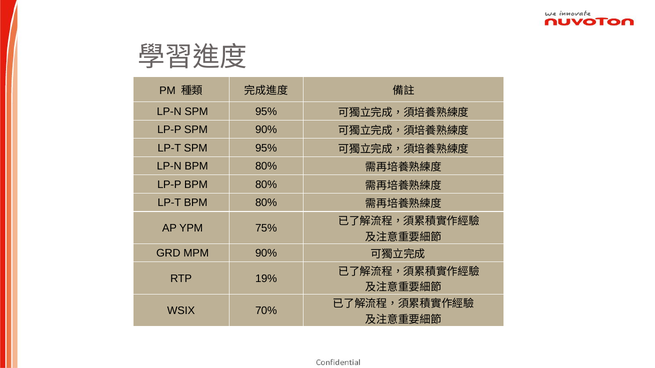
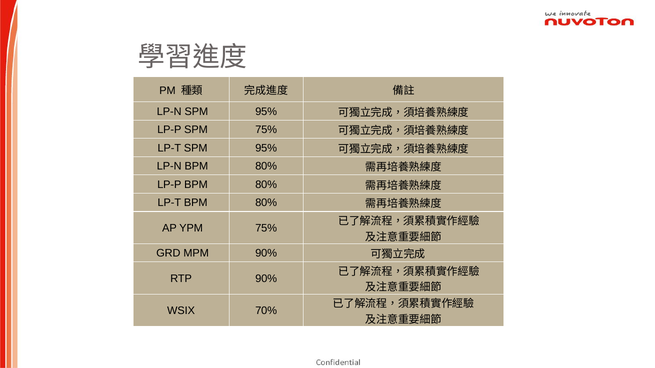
SPM 90%: 90% -> 75% (266, 130)
RTP 19%: 19% -> 90% (266, 279)
